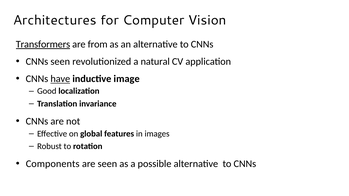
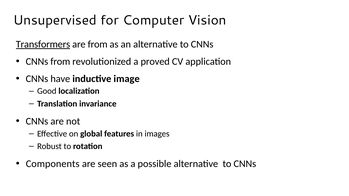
Architectures: Architectures -> Unsupervised (55, 20)
CNNs seen: seen -> from (60, 62)
natural: natural -> proved (155, 62)
have underline: present -> none (60, 79)
